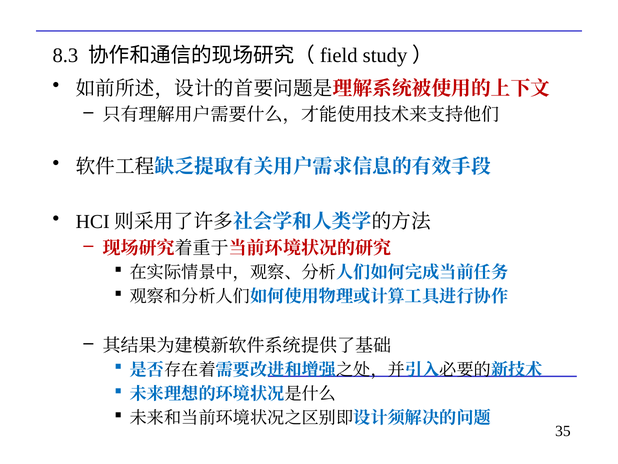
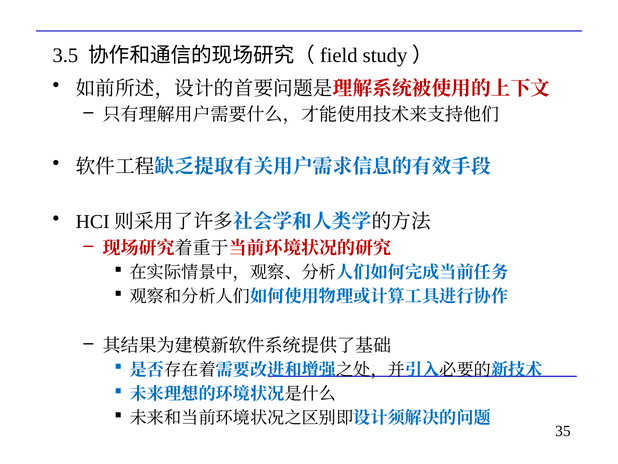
8.3: 8.3 -> 3.5 (65, 56)
